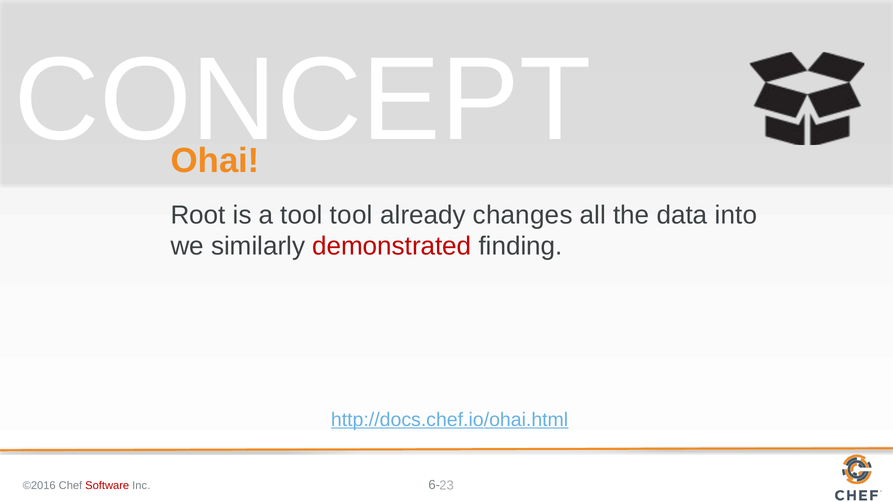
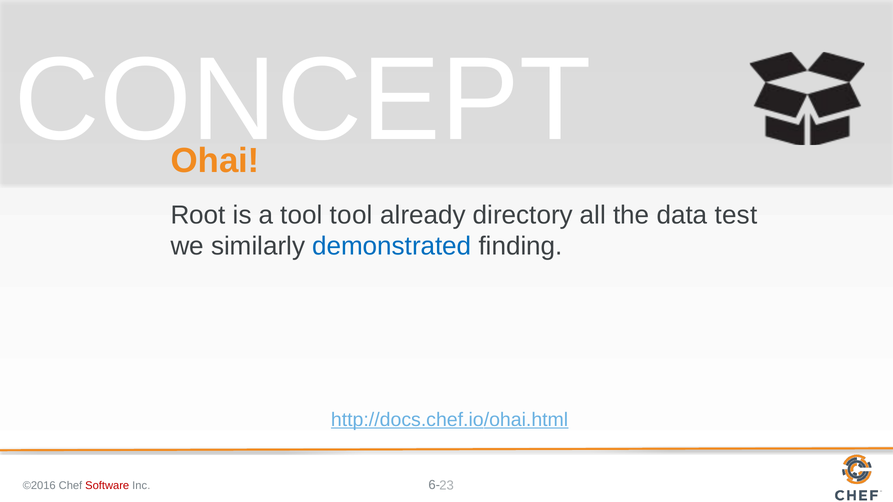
changes: changes -> directory (523, 215)
into: into -> test (736, 215)
demonstrated colour: red -> blue (392, 246)
